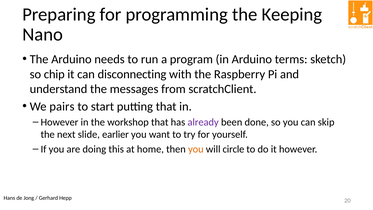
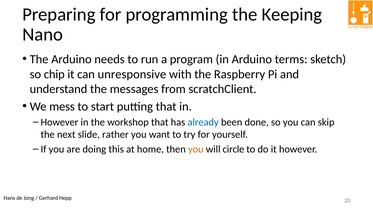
disconnecting: disconnecting -> unresponsive (132, 74)
pairs: pairs -> mess (62, 106)
already colour: purple -> blue (203, 122)
earlier: earlier -> rather (115, 134)
